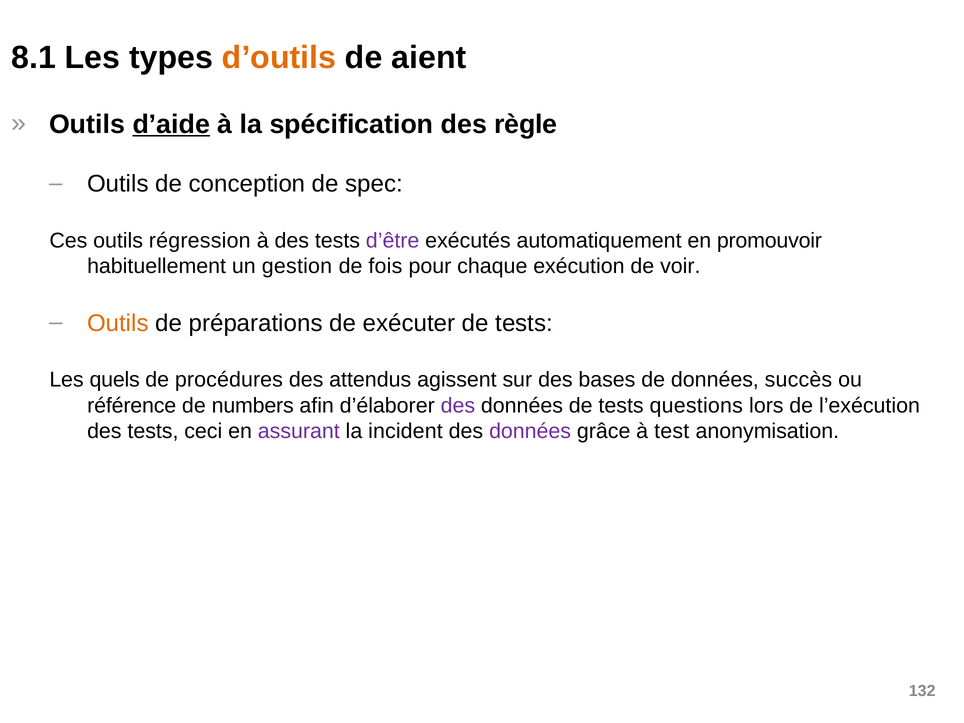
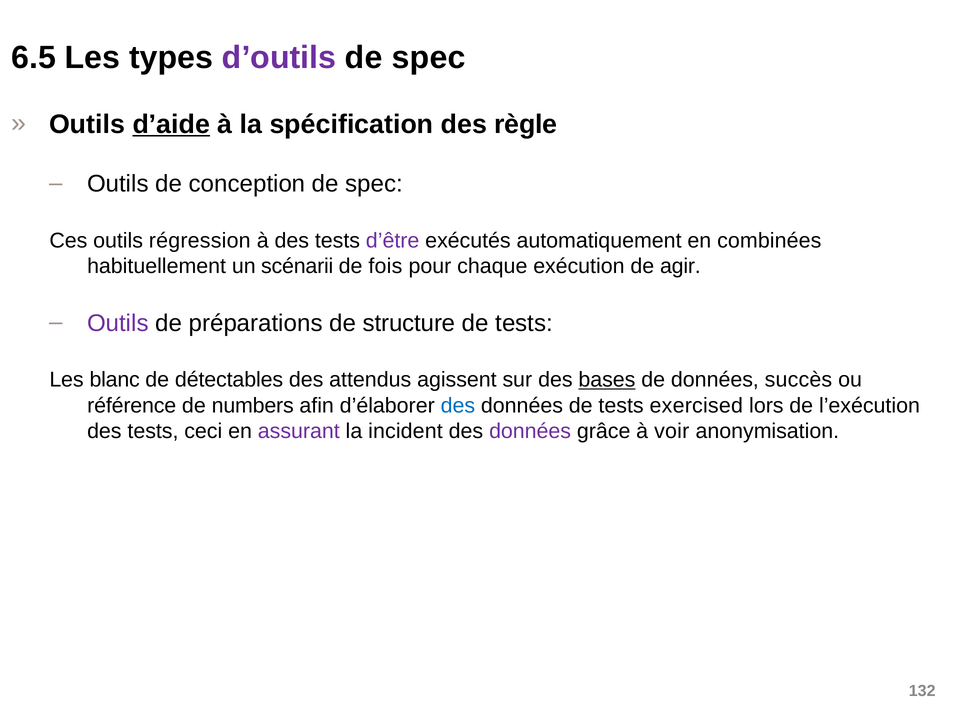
8.1: 8.1 -> 6.5 (34, 58)
d’outils colour: orange -> purple (279, 58)
aient: aient -> spec (429, 58)
promouvoir: promouvoir -> combinées (769, 241)
gestion: gestion -> scénarii (297, 266)
voir: voir -> agir (680, 266)
Outils colour: orange -> purple (118, 323)
exécuter: exécuter -> structure (409, 323)
quels: quels -> blanc (115, 380)
procédures: procédures -> détectables (229, 380)
bases underline: none -> present (607, 380)
des colour: purple -> blue (458, 405)
questions: questions -> exercised (696, 405)
test: test -> voir (672, 431)
